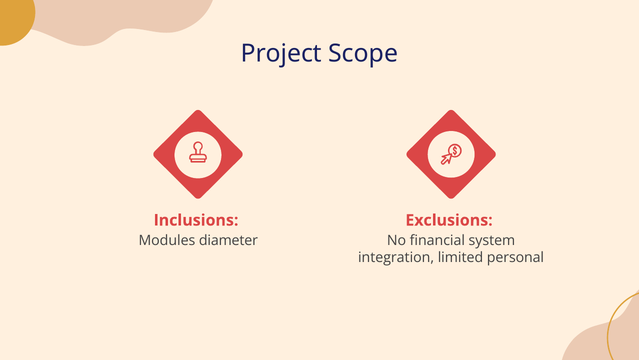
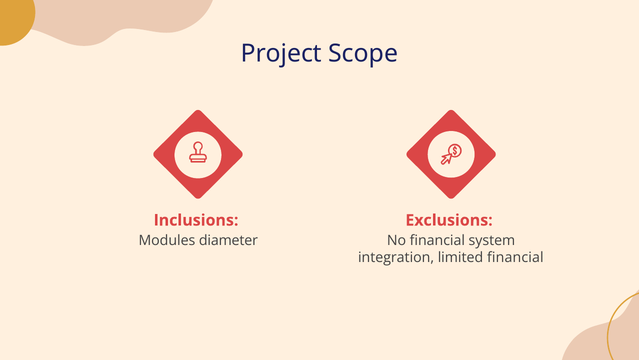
limited personal: personal -> financial (515, 257)
